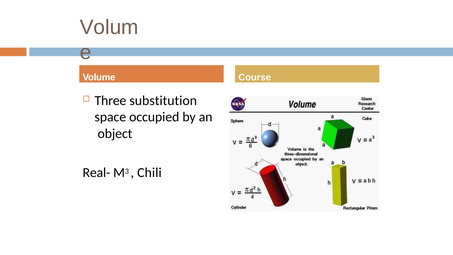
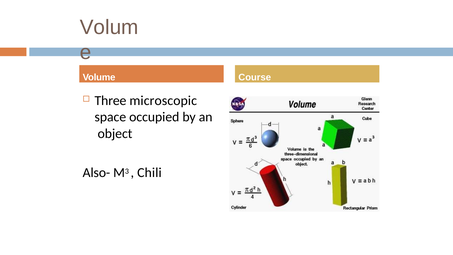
substitution: substitution -> microscopic (163, 101)
Real-: Real- -> Also- (96, 173)
